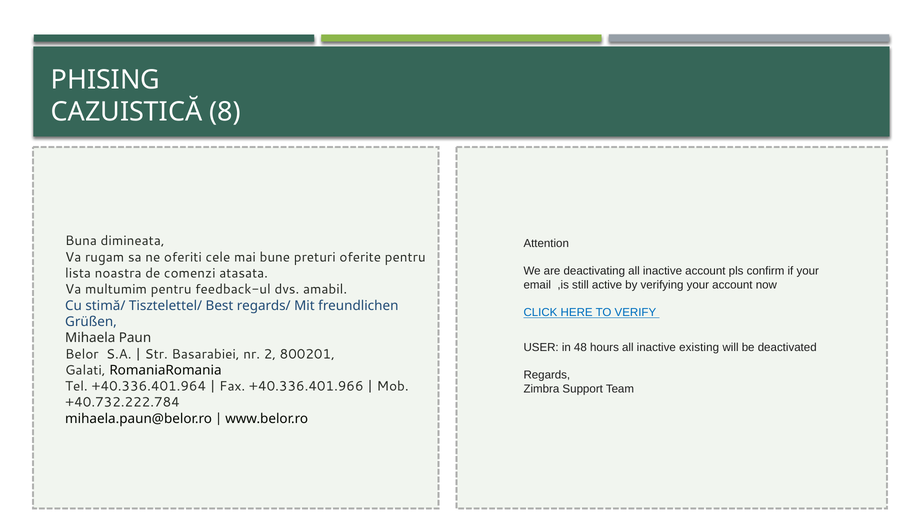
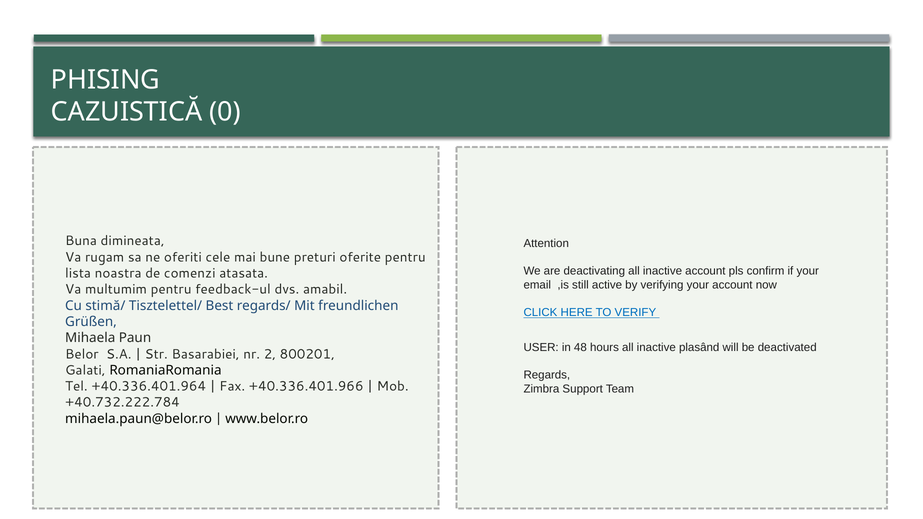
8: 8 -> 0 (225, 112)
existing: existing -> plasând (699, 347)
